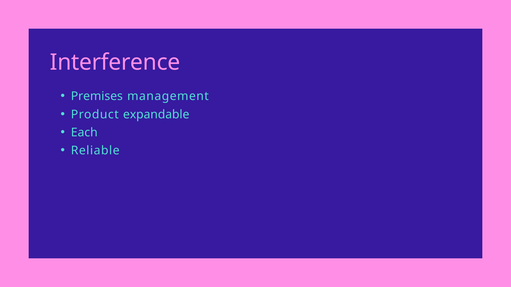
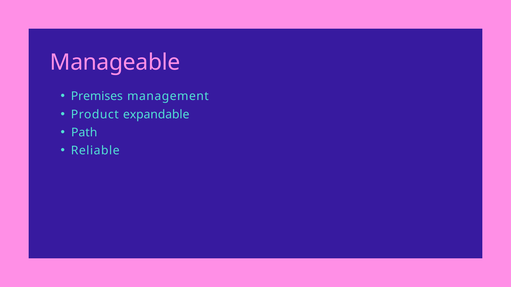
Interference: Interference -> Manageable (115, 62)
Each: Each -> Path (84, 133)
